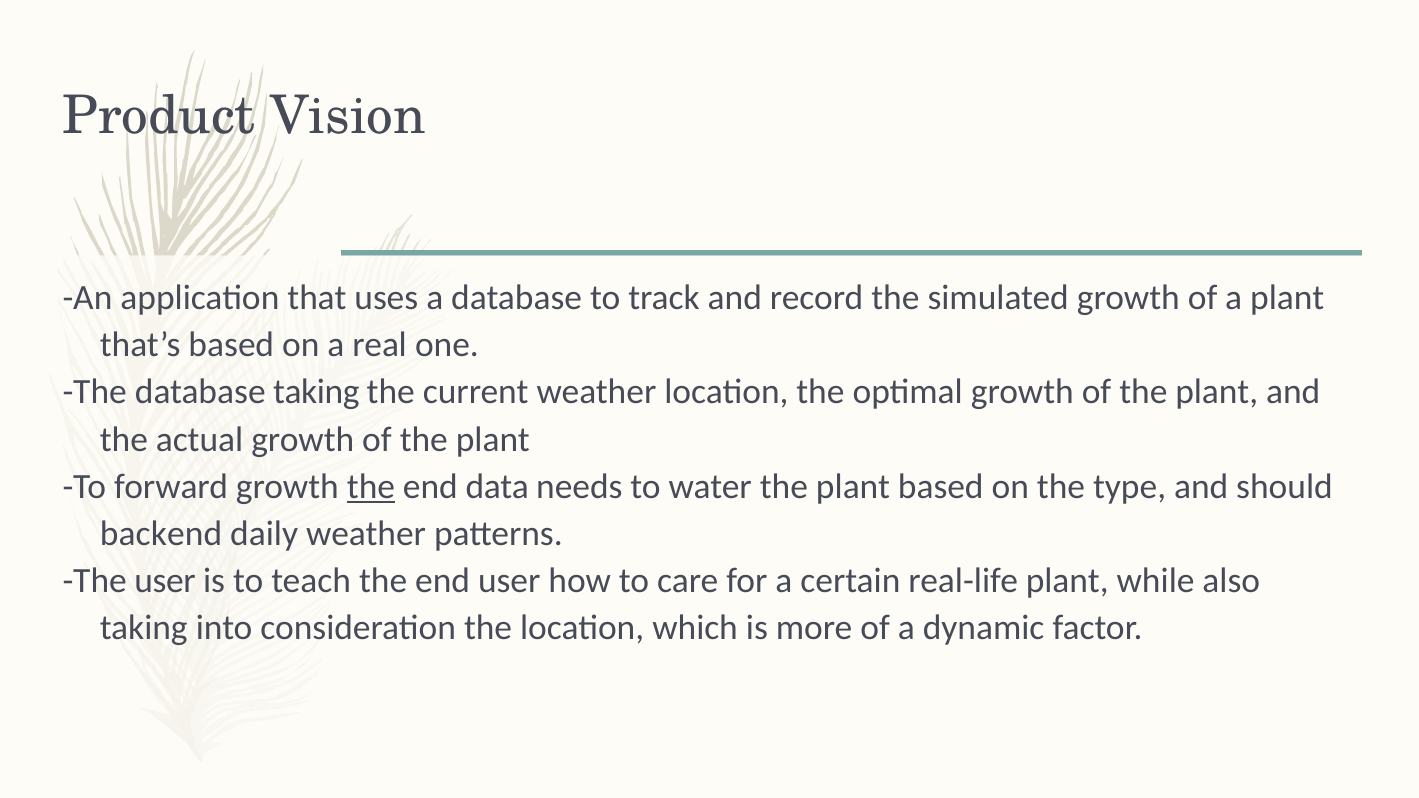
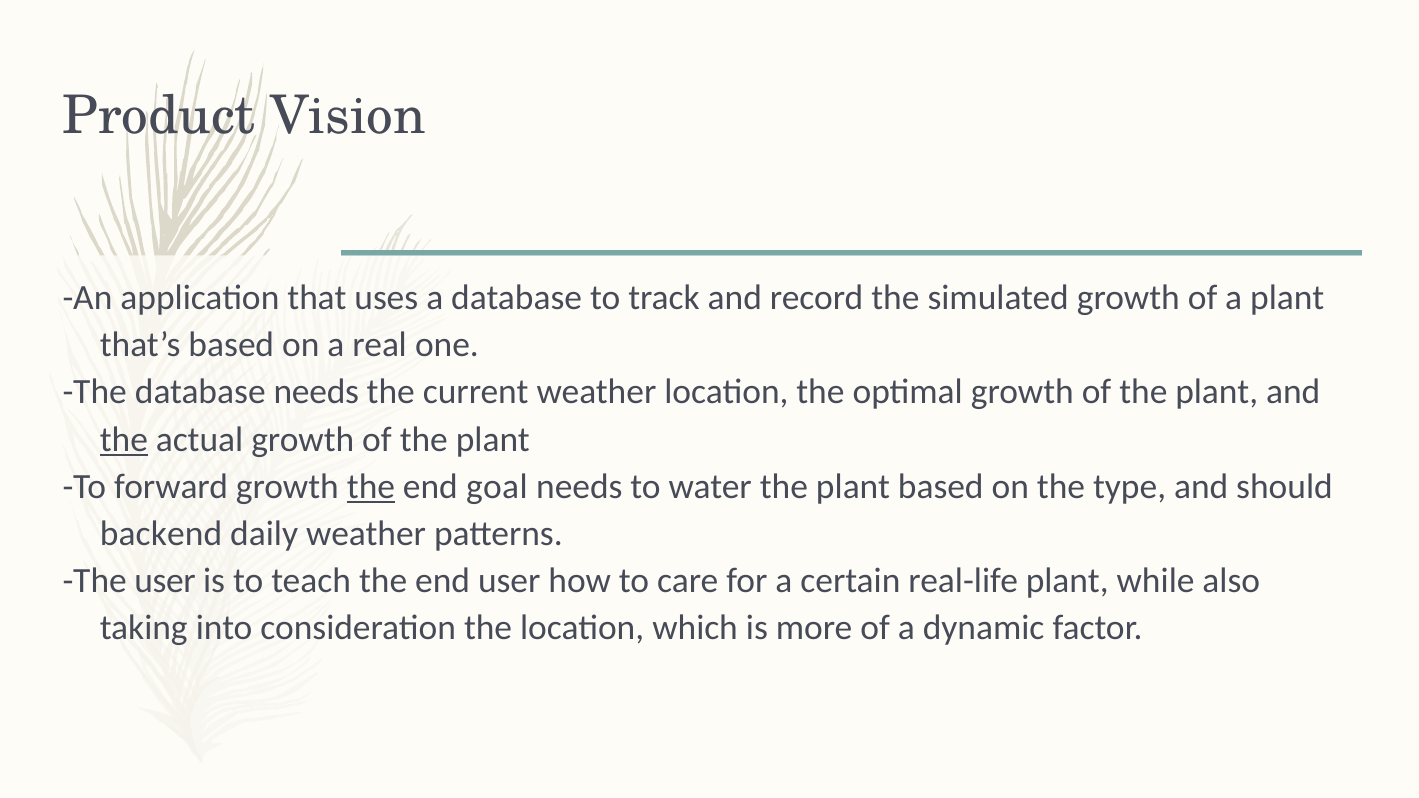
database taking: taking -> needs (316, 392)
the underline: none -> present (124, 440)
data: data -> goal (497, 487)
